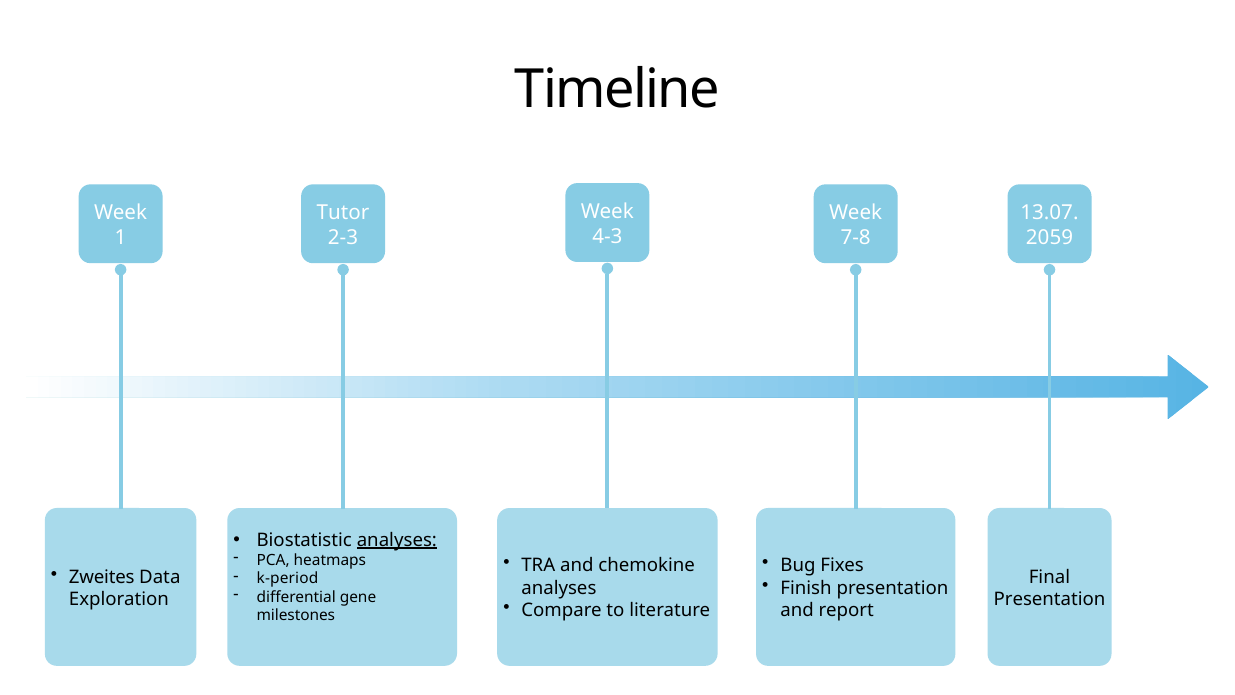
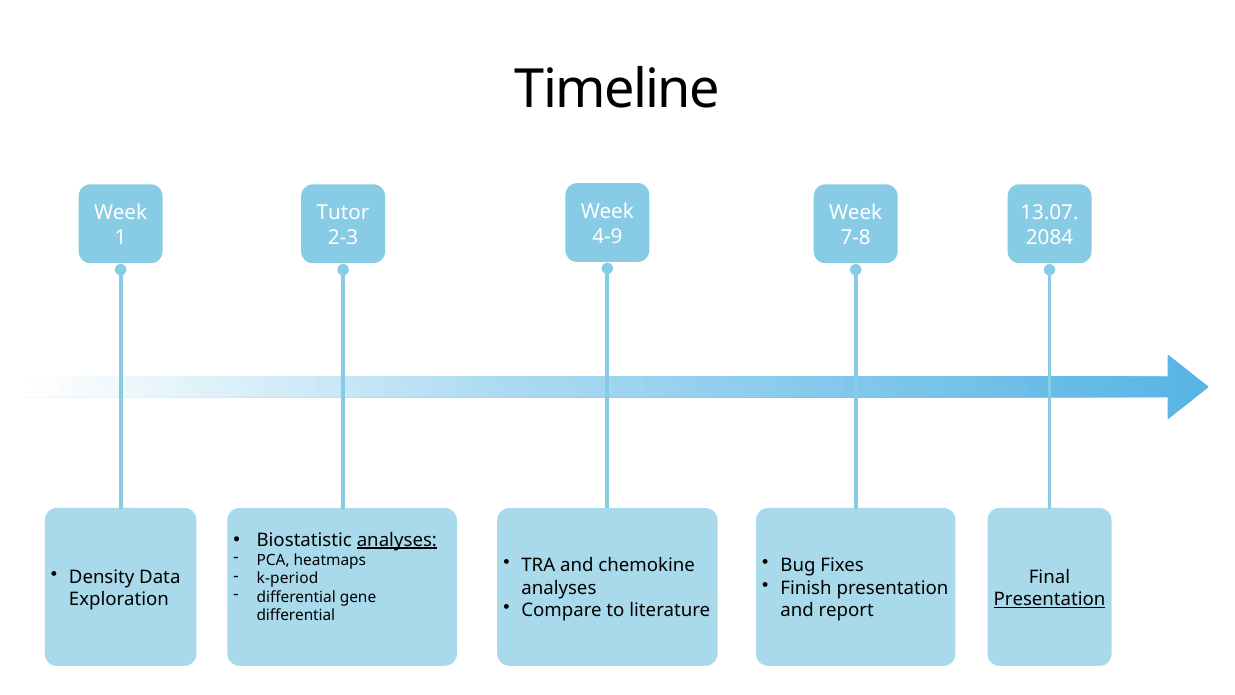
4-3: 4-3 -> 4-9 (607, 236)
2059: 2059 -> 2084 (1050, 237)
Zweites: Zweites -> Density (102, 577)
Presentation underline: none -> present (1049, 599)
milestones: milestones -> differential (296, 616)
